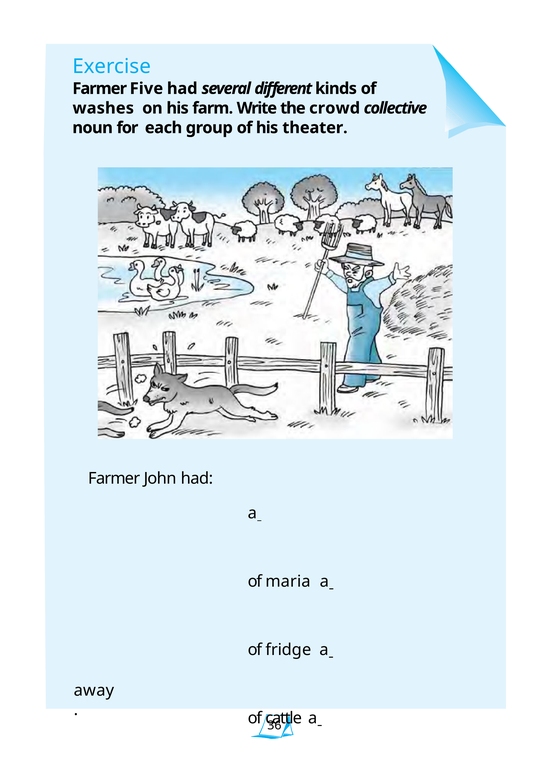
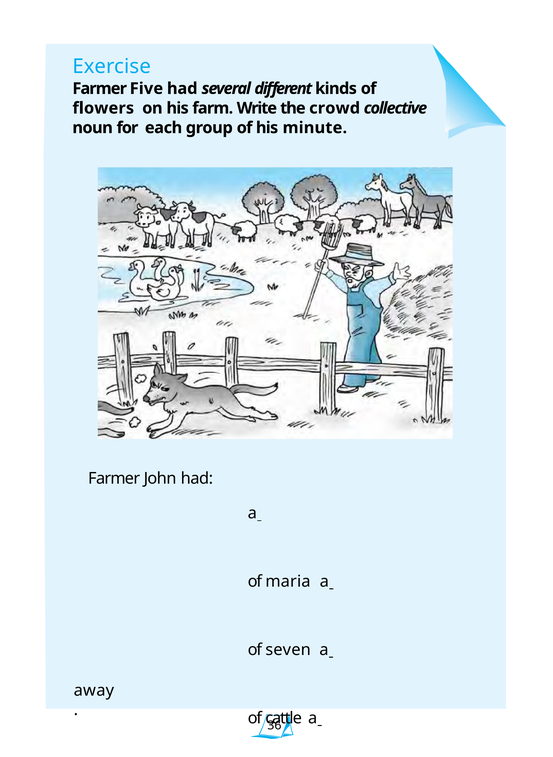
washes: washes -> flowers (103, 108)
theater: theater -> minute (315, 128)
fridge: fridge -> seven (288, 650)
